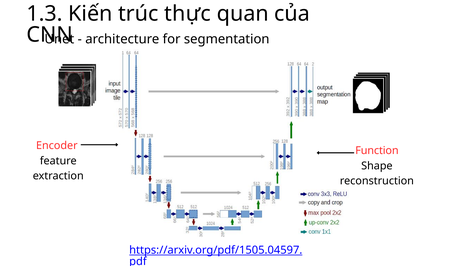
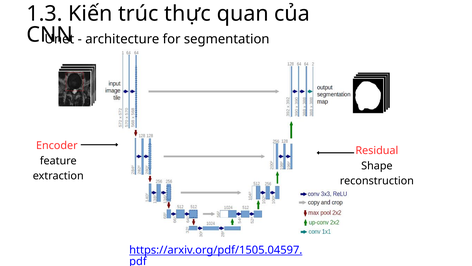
Function: Function -> Residual (377, 150)
